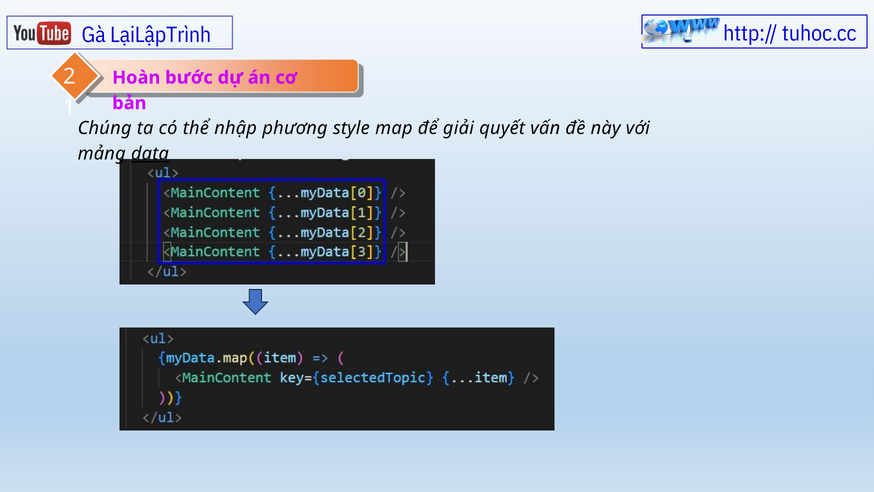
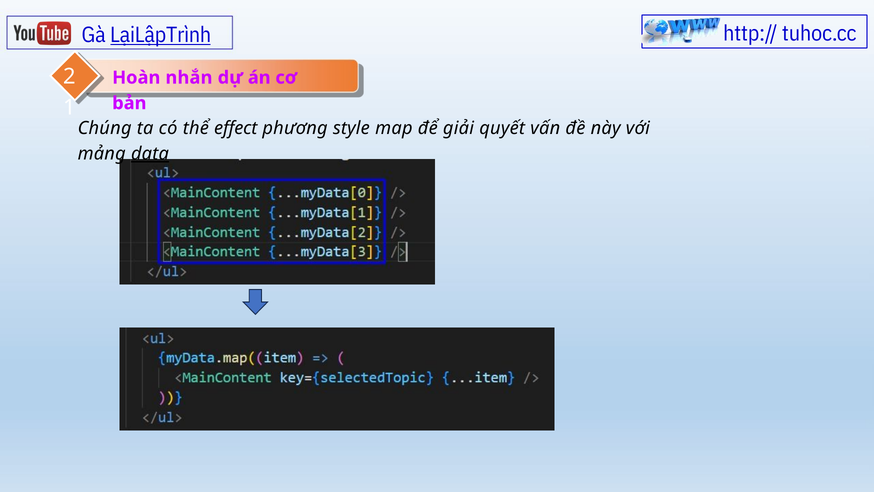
LạiLậpTrình underline: none -> present (161, 35)
bước: bước -> nhắn (189, 78)
nhập: nhập -> effect (236, 128)
